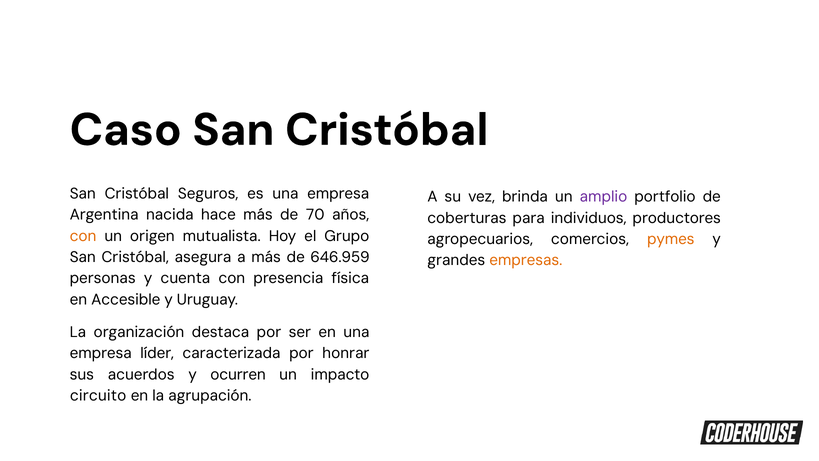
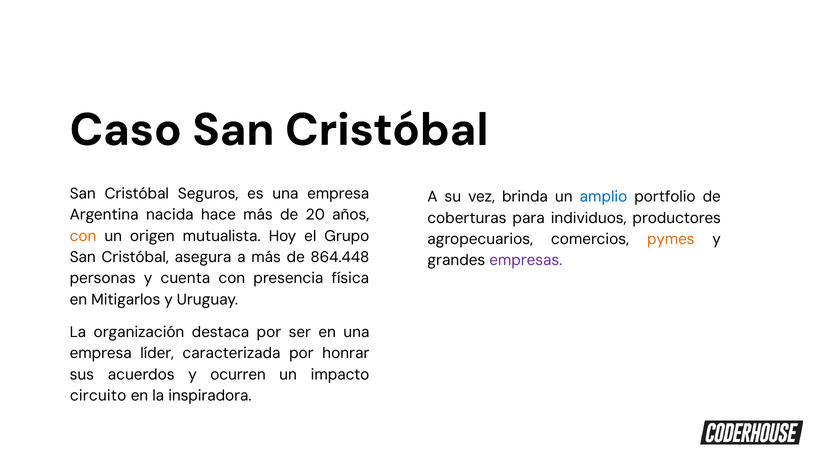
amplio colour: purple -> blue (604, 197)
70: 70 -> 20 (315, 215)
646.959: 646.959 -> 864.448 (340, 257)
empresas colour: orange -> purple (526, 260)
Accesible: Accesible -> Mitigarlos (126, 299)
agrupación: agrupación -> inspiradora (210, 395)
